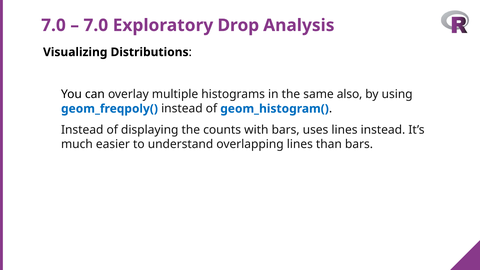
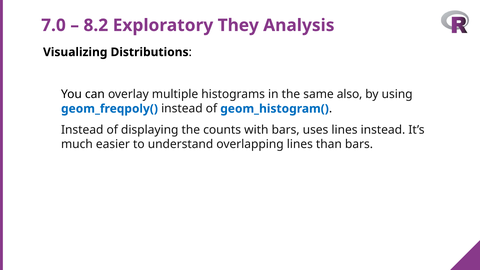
7.0: 7.0 -> 8.2 (96, 25)
Drop: Drop -> They (238, 25)
